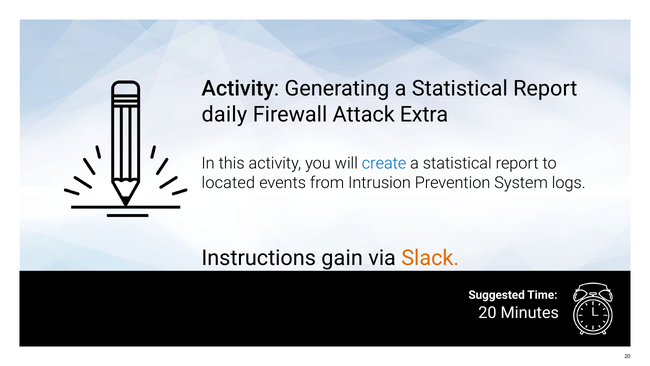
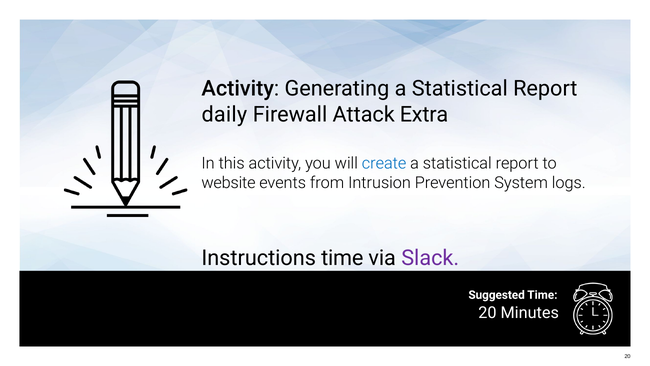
located: located -> website (228, 183)
Instructions gain: gain -> time (342, 258)
Slack colour: orange -> purple (430, 258)
